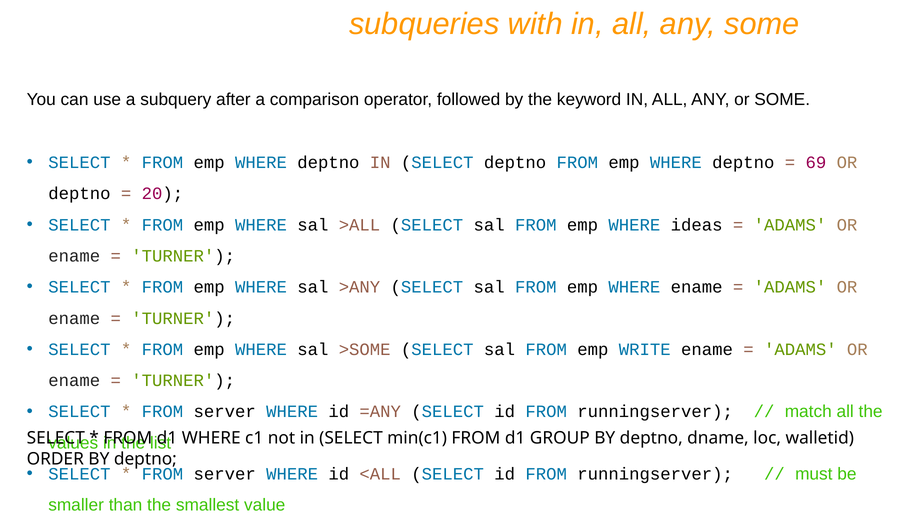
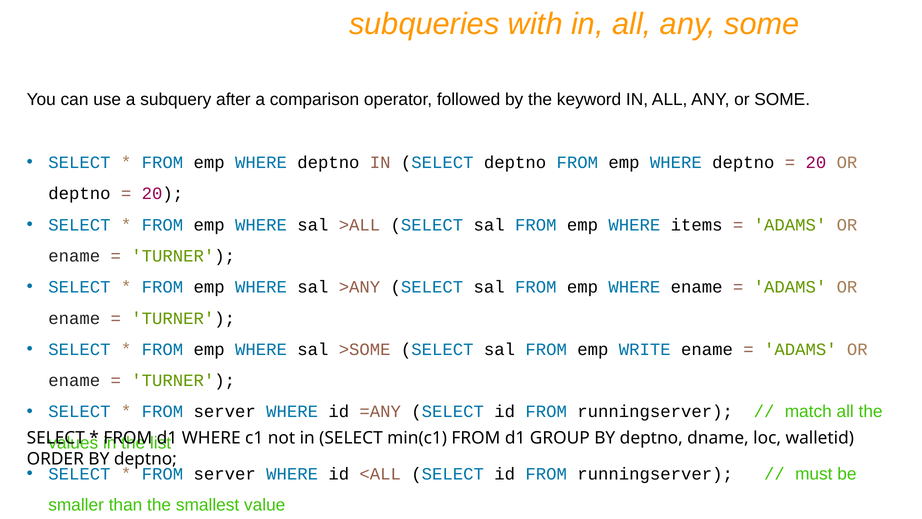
69: 69 -> 20 (816, 162)
ideas: ideas -> items (697, 225)
